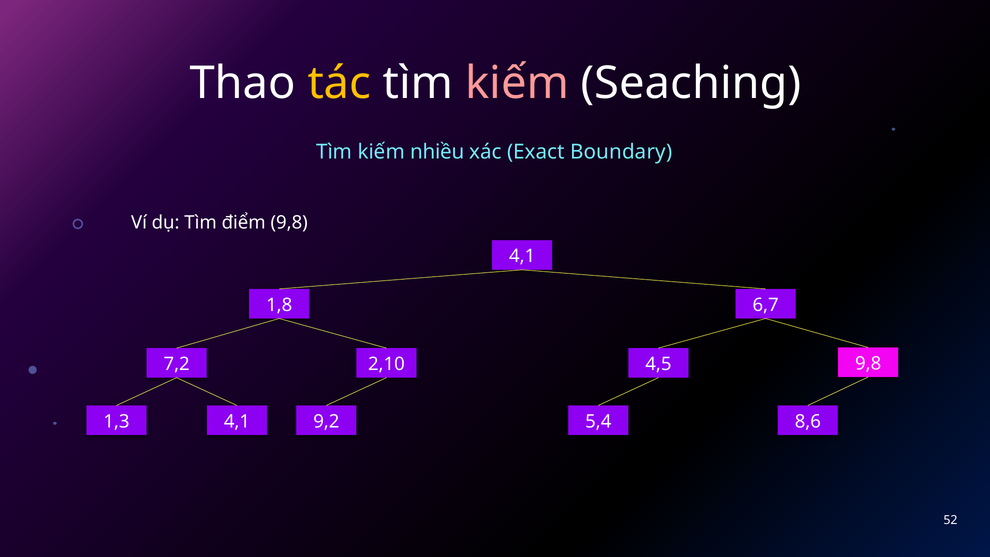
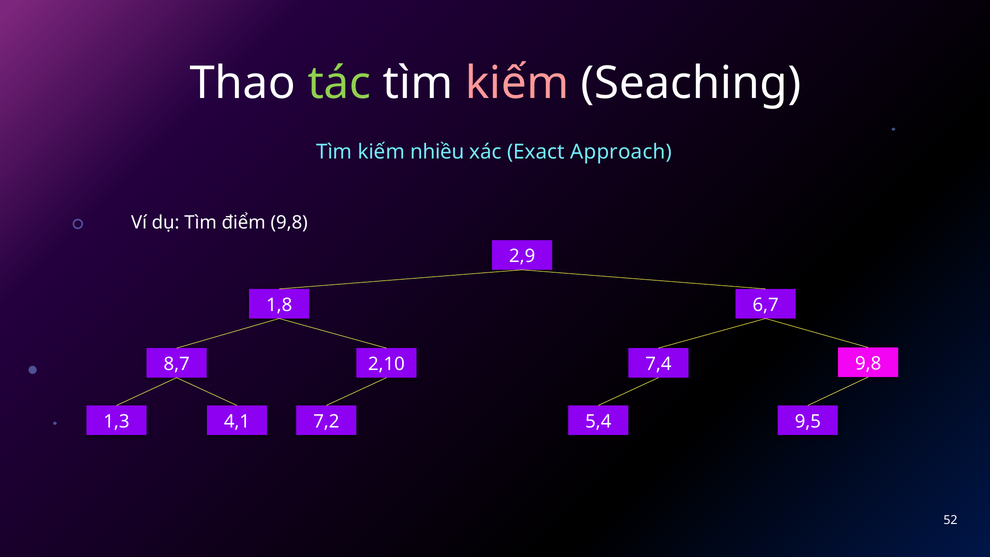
tác colour: yellow -> light green (339, 83)
Boundary: Boundary -> Approach (621, 152)
4,1: 4,1 -> 2,9 (522, 256)
7,2: 7,2 -> 8,7 (177, 364)
4,5: 4,5 -> 7,4 (658, 364)
9,2: 9,2 -> 7,2 (326, 421)
8,6: 8,6 -> 9,5 (808, 421)
